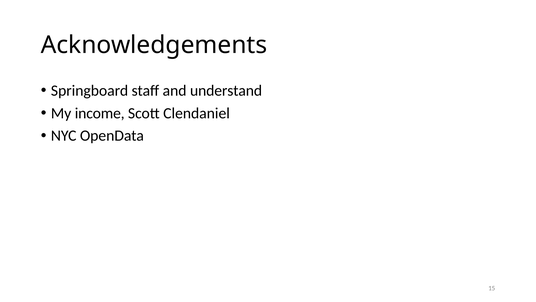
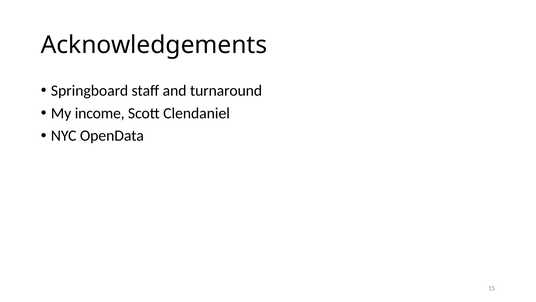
understand: understand -> turnaround (226, 91)
